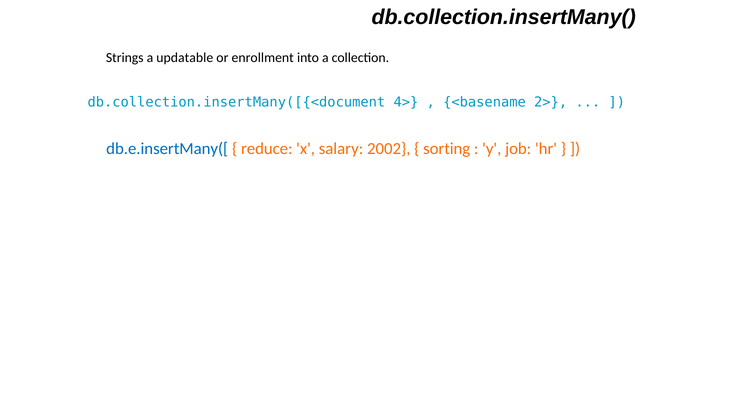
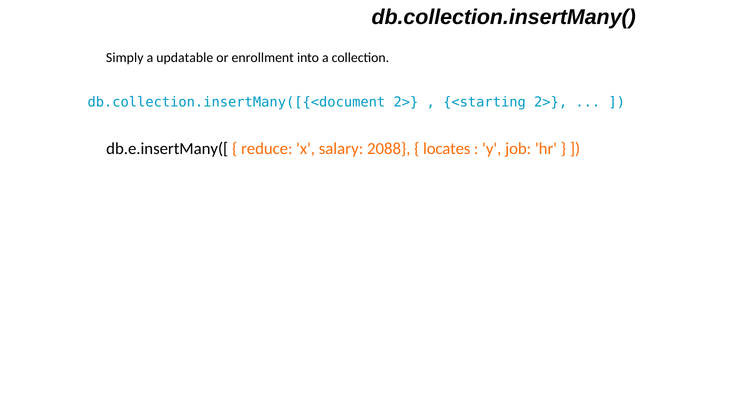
Strings: Strings -> Simply (125, 58)
db.collection.insertMany([{<document 4>: 4> -> 2> (406, 102)
<basename: <basename -> <starting (484, 102)
db.e.insertMany([ colour: blue -> black (167, 148)
2002: 2002 -> 2088 (389, 148)
sorting: sorting -> locates (447, 148)
